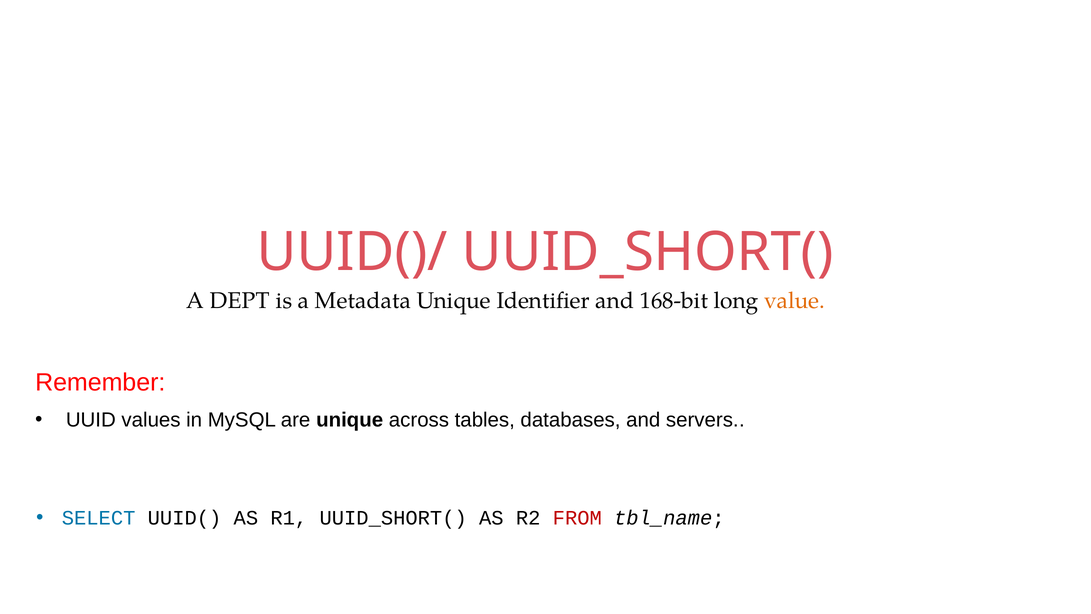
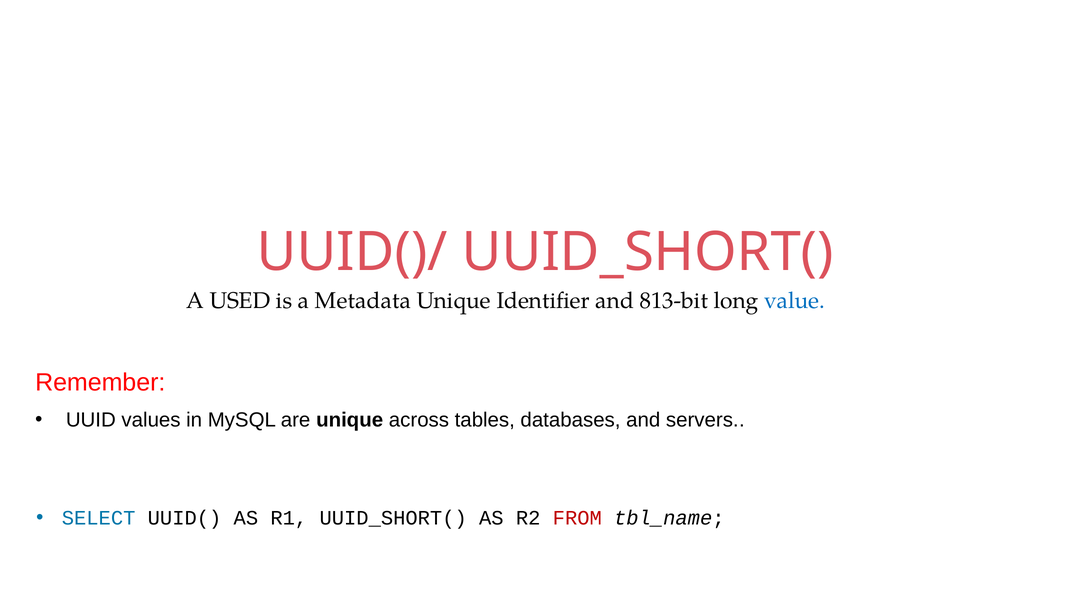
DEPT: DEPT -> USED (240, 301)
168-bit: 168-bit -> 813-bit (674, 301)
value colour: orange -> blue (795, 301)
